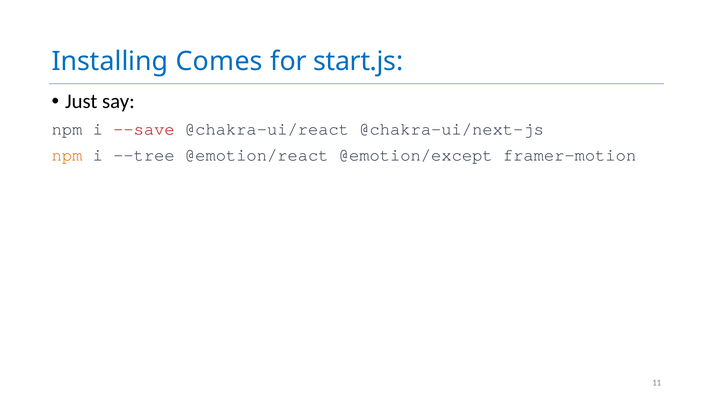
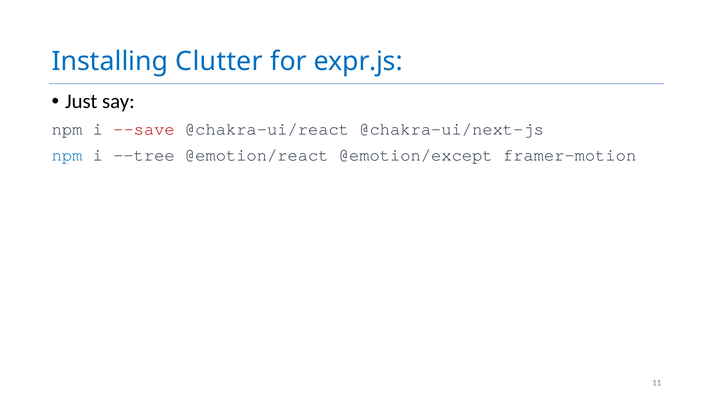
Comes: Comes -> Clutter (219, 61)
start.js: start.js -> expr.js (358, 61)
npm colour: orange -> blue (67, 155)
